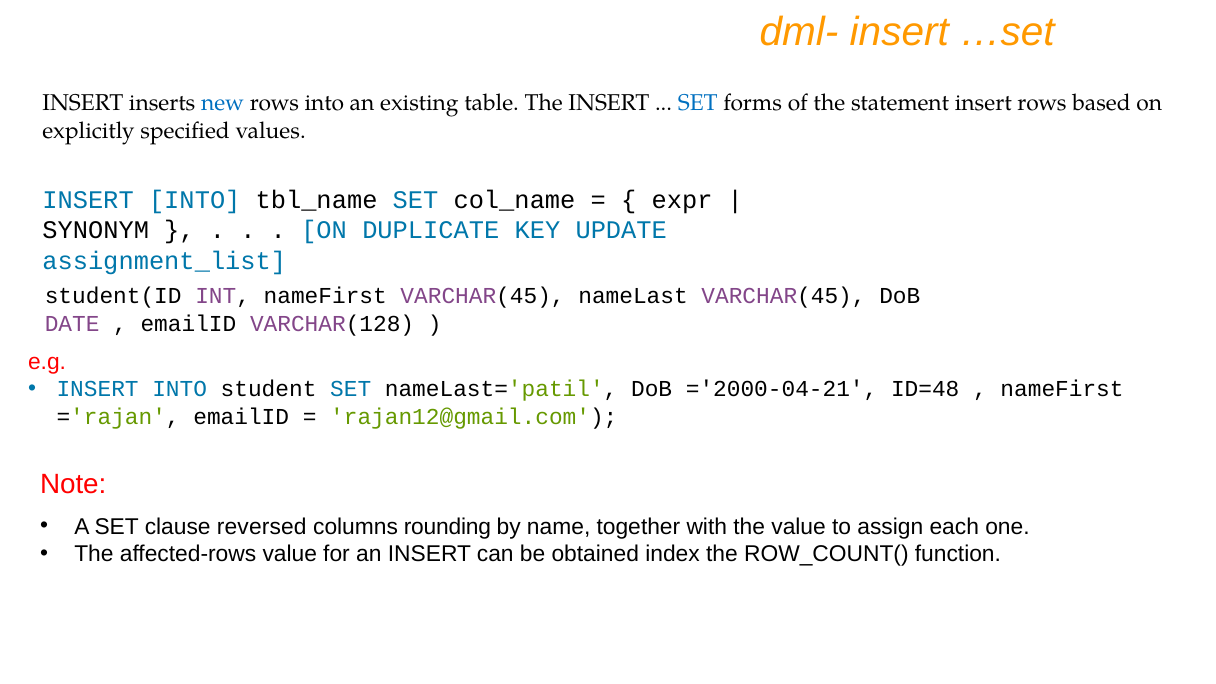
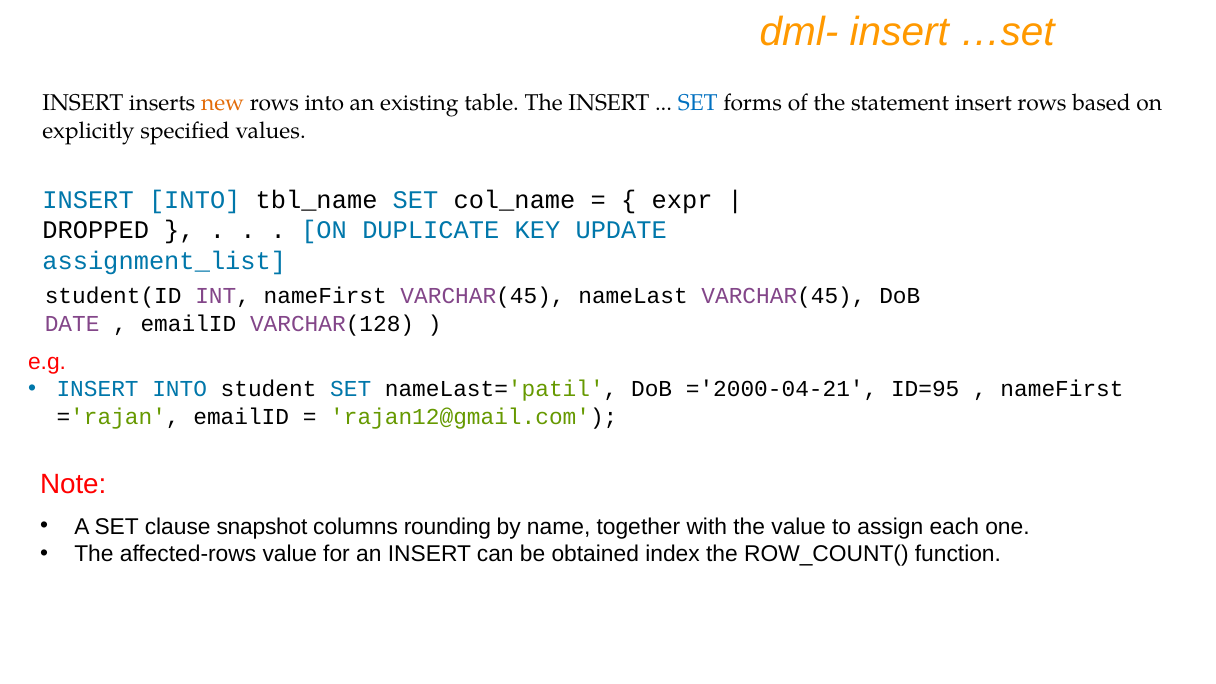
new colour: blue -> orange (223, 103)
SYNONYM: SYNONYM -> DROPPED (96, 230)
ID=48: ID=48 -> ID=95 (925, 389)
reversed: reversed -> snapshot (262, 527)
